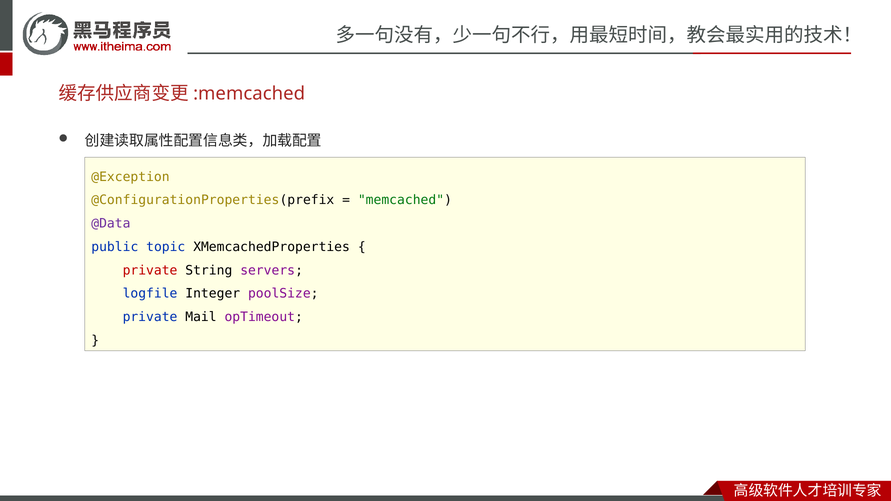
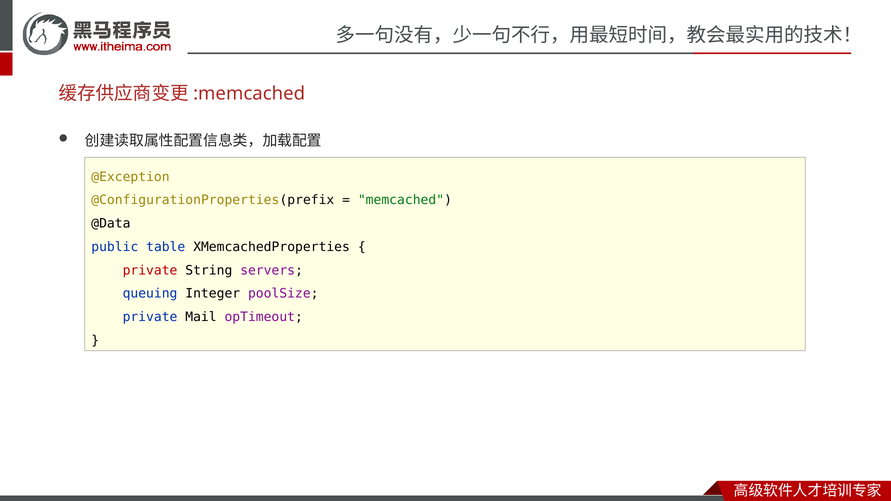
@Data colour: purple -> black (111, 224)
topic: topic -> table (166, 247)
logfile: logfile -> queuing (150, 294)
